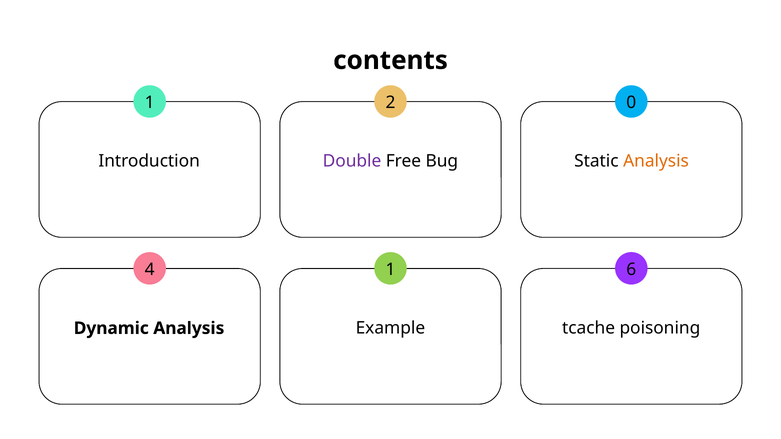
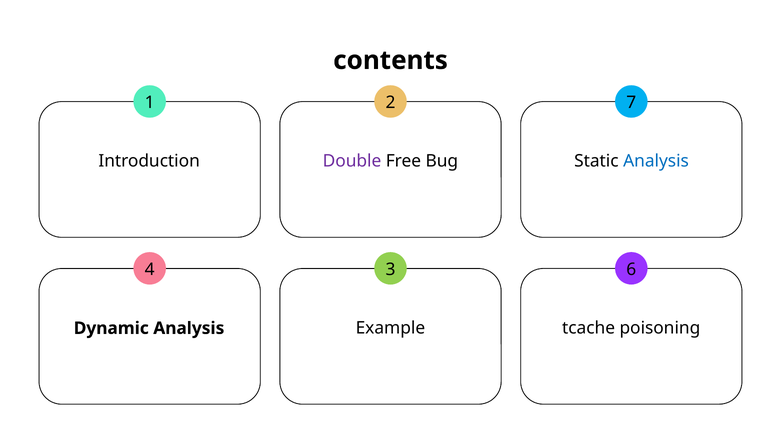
0: 0 -> 7 (631, 103)
Analysis colour: orange -> blue (656, 161)
4 1: 1 -> 3 (390, 270)
